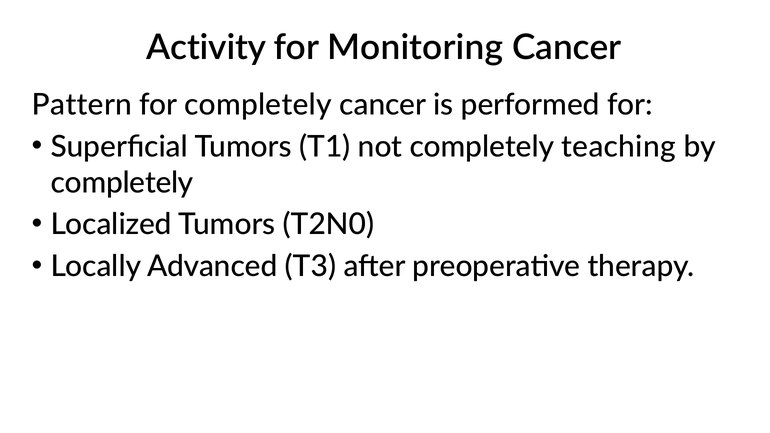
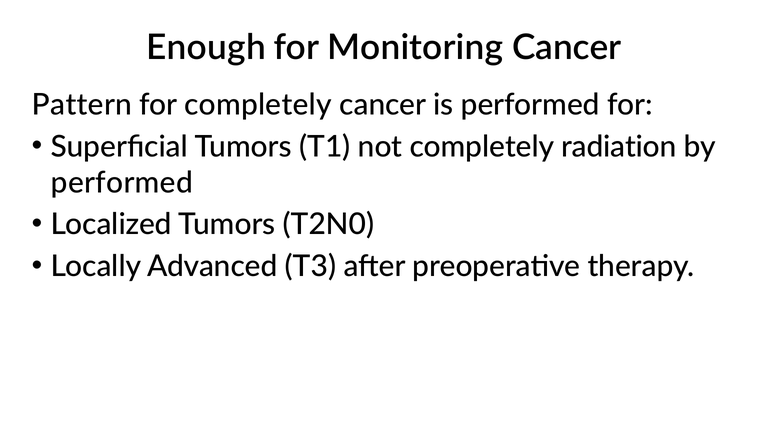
Activity: Activity -> Enough (206, 48)
teaching: teaching -> radiation (619, 147)
completely: completely -> performed (122, 183)
